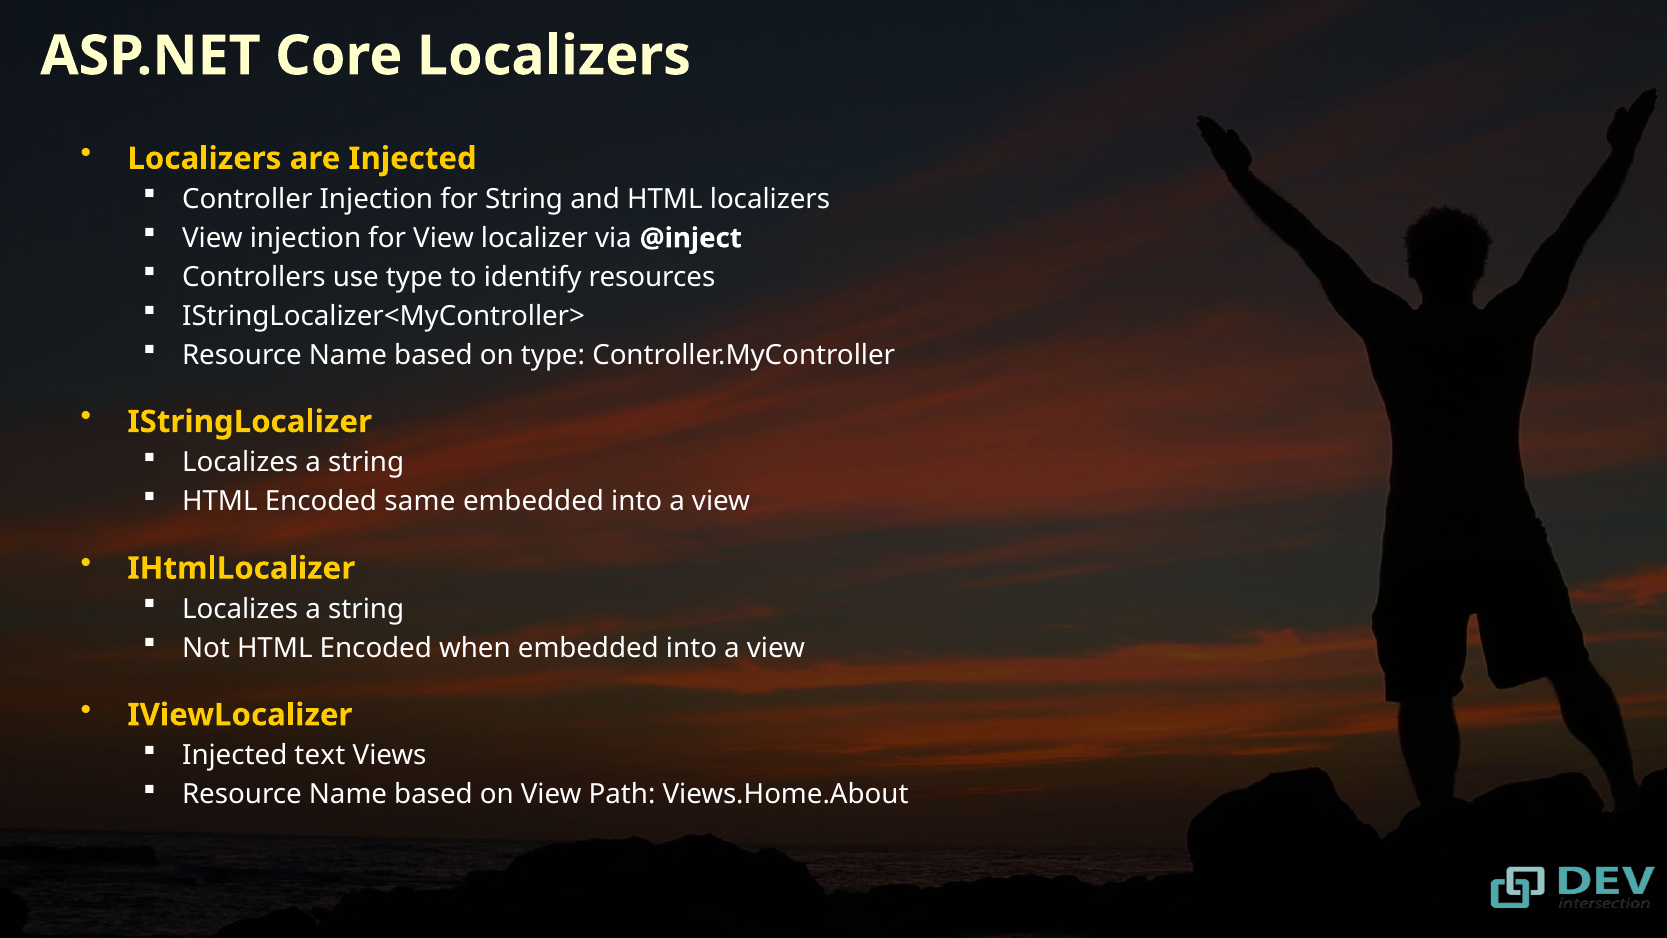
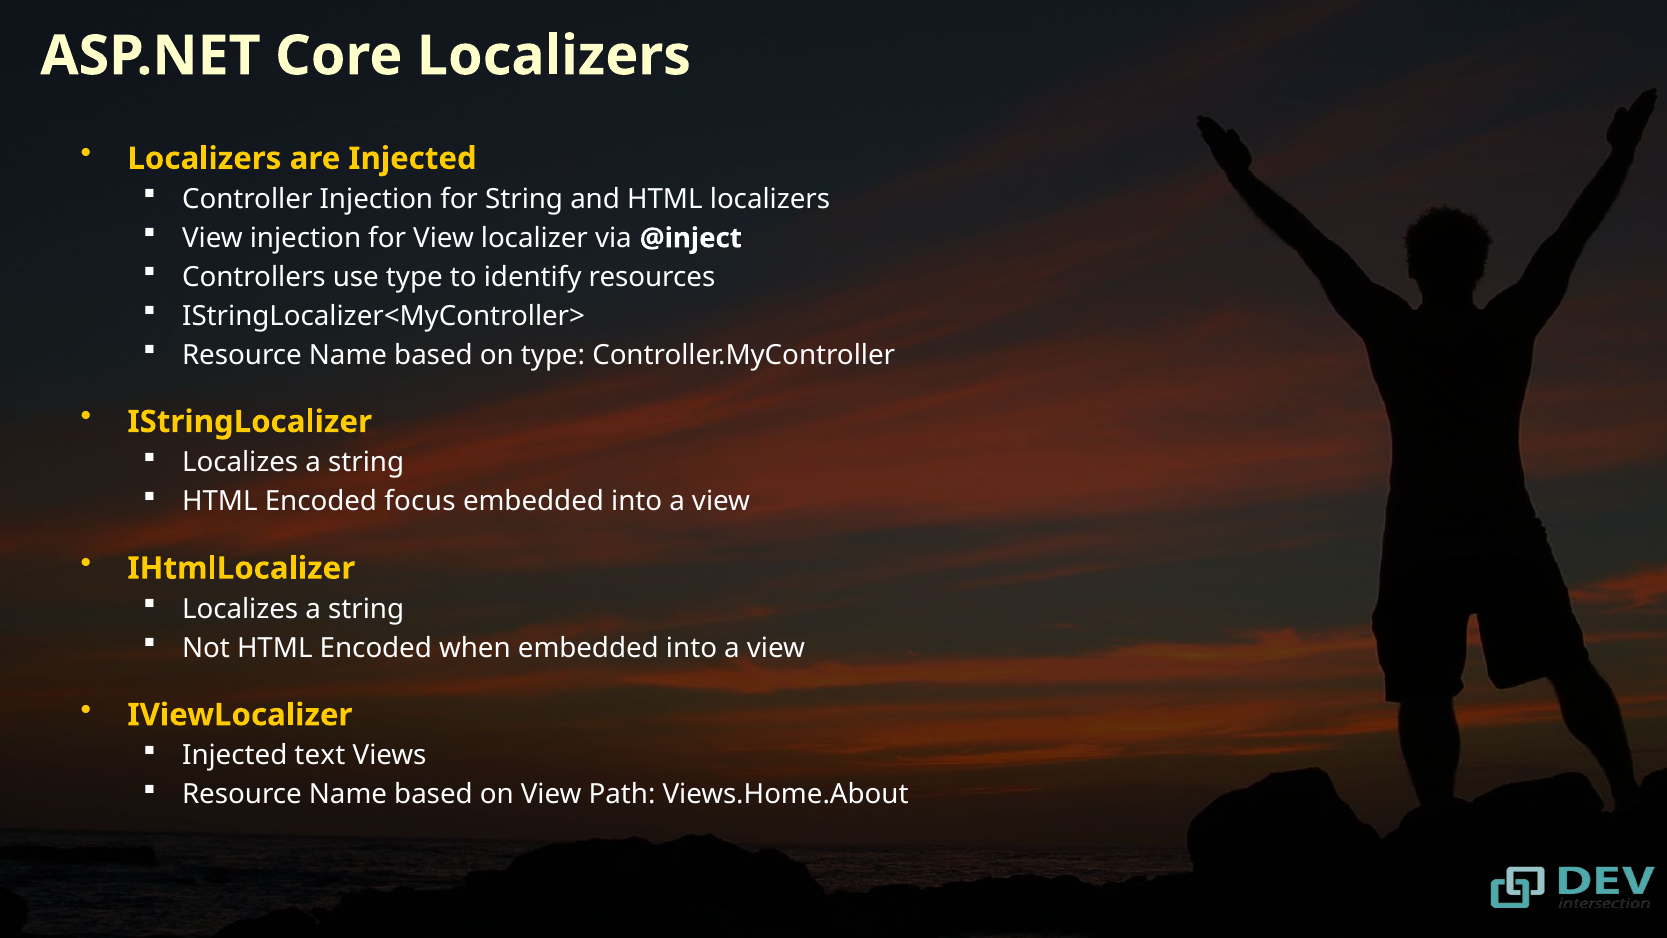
same: same -> focus (420, 501)
